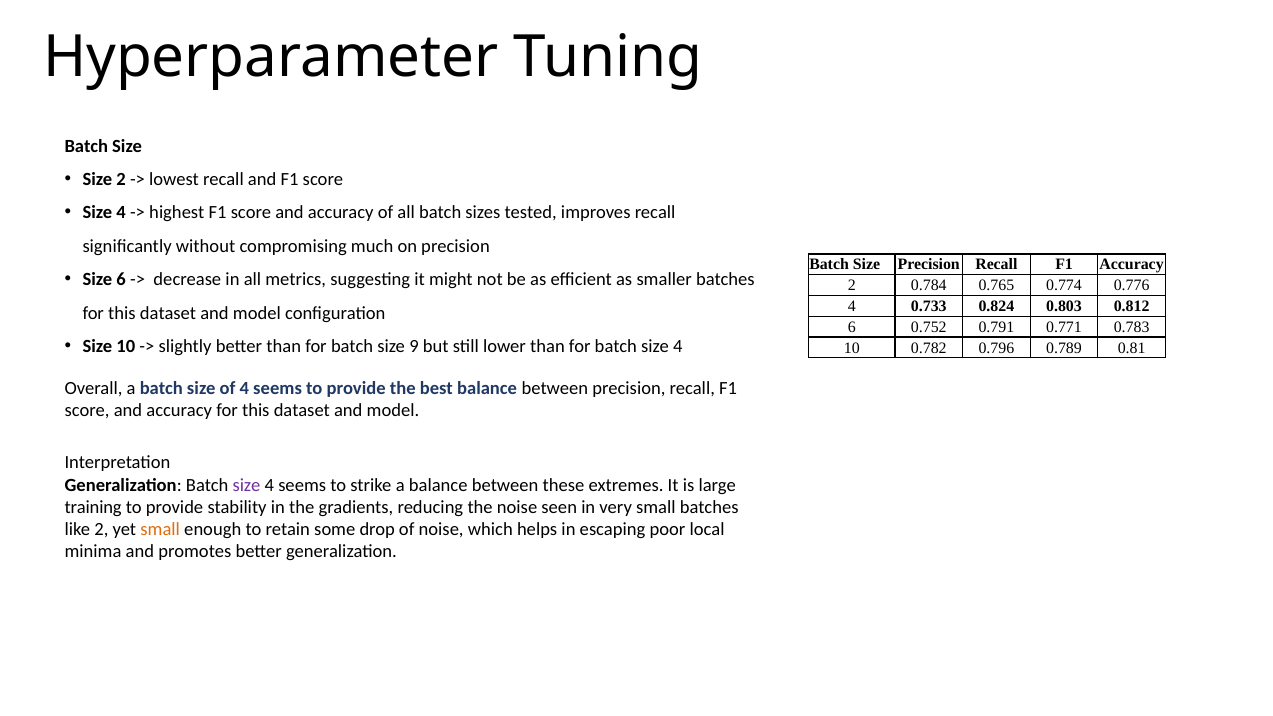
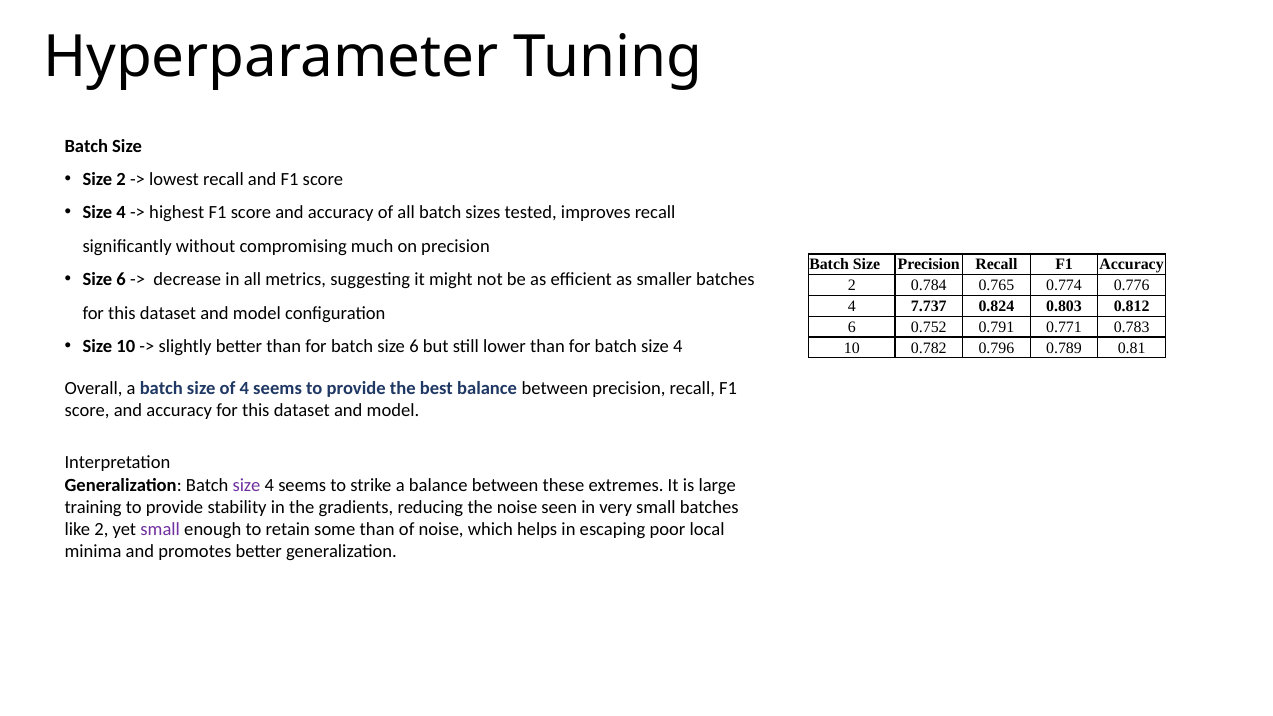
0.733: 0.733 -> 7.737 (929, 306)
batch size 9: 9 -> 6 (414, 347)
small colour: orange -> purple (160, 530)
some drop: drop -> than (377, 530)
